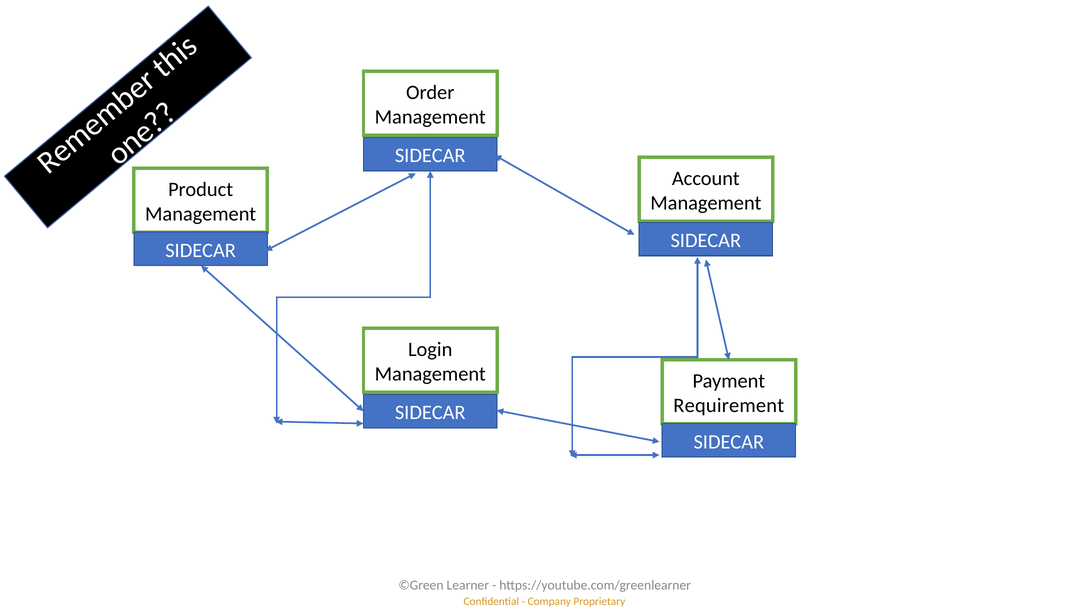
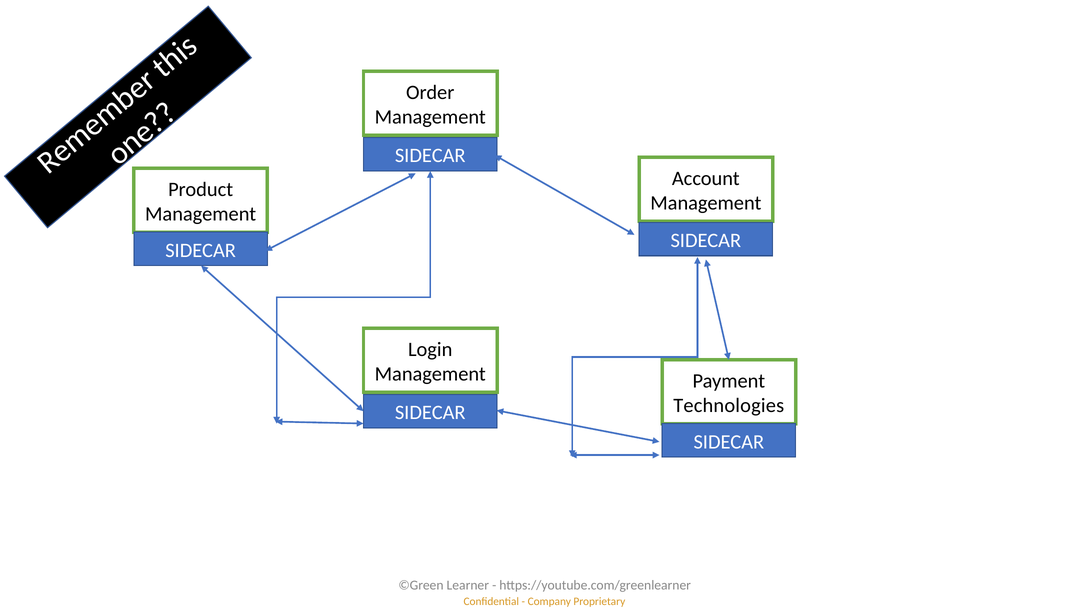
Requirement: Requirement -> Technologies (729, 406)
